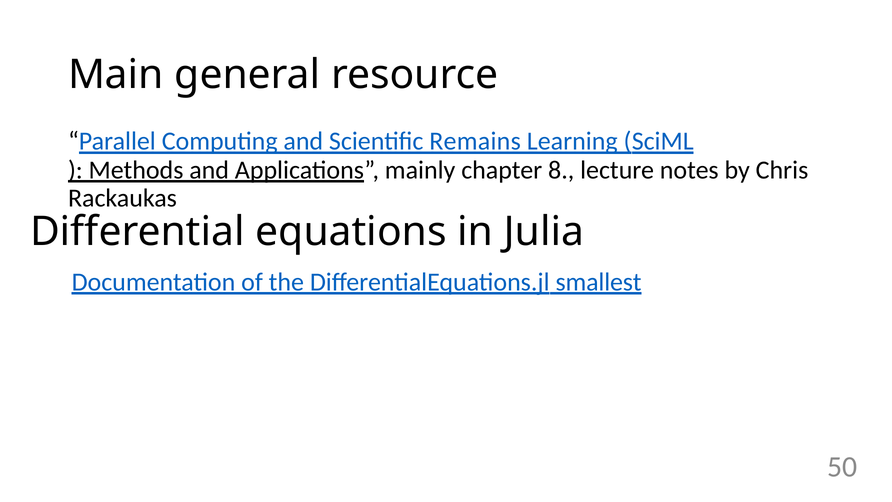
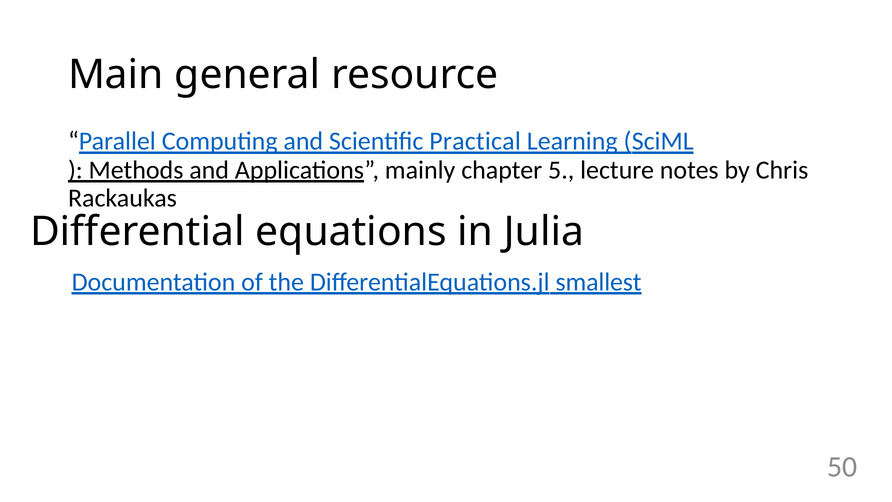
Remains: Remains -> Practical (475, 141)
8: 8 -> 5 (561, 170)
